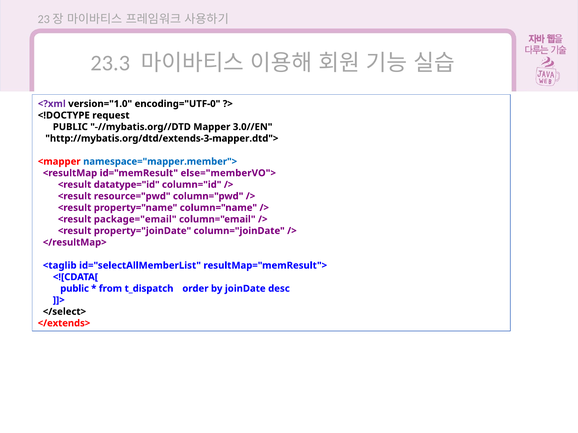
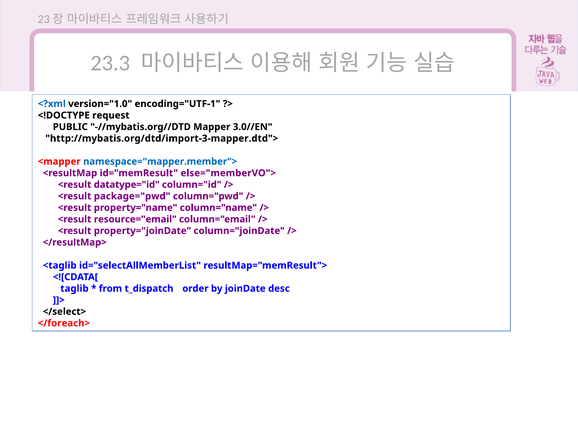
<?xml colour: purple -> blue (52, 104)
encoding="UTF-0: encoding="UTF-0 -> encoding="UTF-1 (177, 104)
http://mybatis.org/dtd/extends-3-mapper.dtd">: http://mybatis.org/dtd/extends-3-mapper.dtd"> -> http://mybatis.org/dtd/import-3-mapper.dtd"> (162, 139)
resource="pwd: resource="pwd -> package="pwd (132, 196)
package="email: package="email -> resource="email (135, 220)
public: public -> taglib (74, 289)
</extends>: </extends> -> </foreach> (64, 324)
